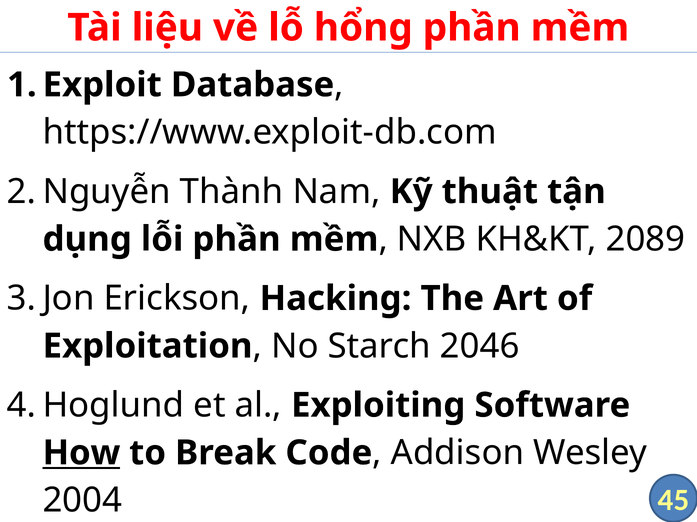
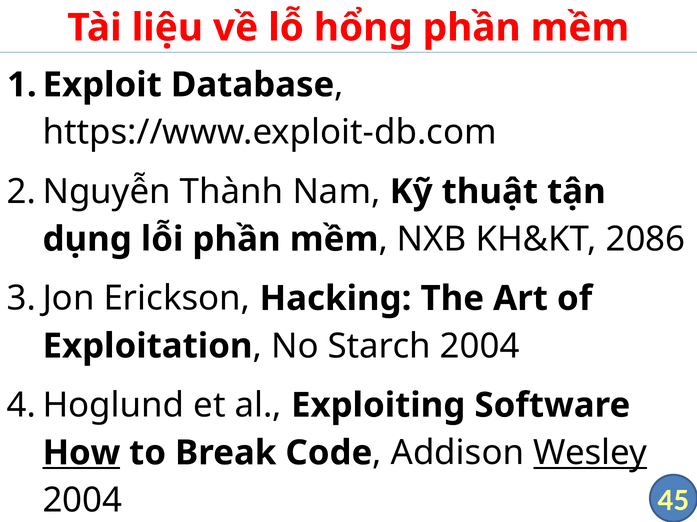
2089: 2089 -> 2086 (645, 240)
Starch 2046: 2046 -> 2004 (480, 347)
Wesley underline: none -> present (590, 453)
